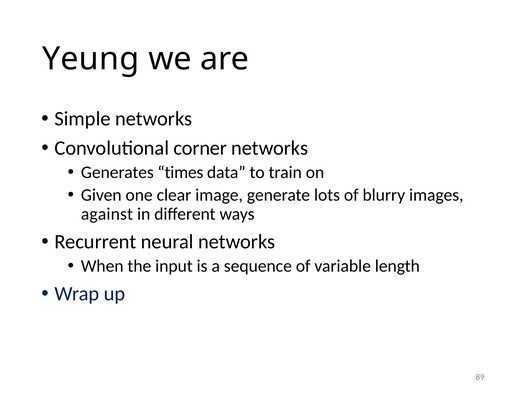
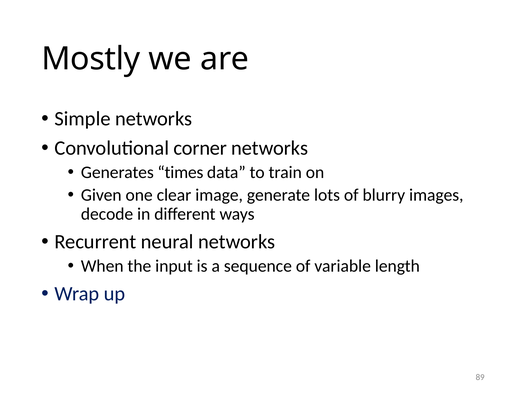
Yeung: Yeung -> Mostly (91, 59)
against: against -> decode (107, 214)
